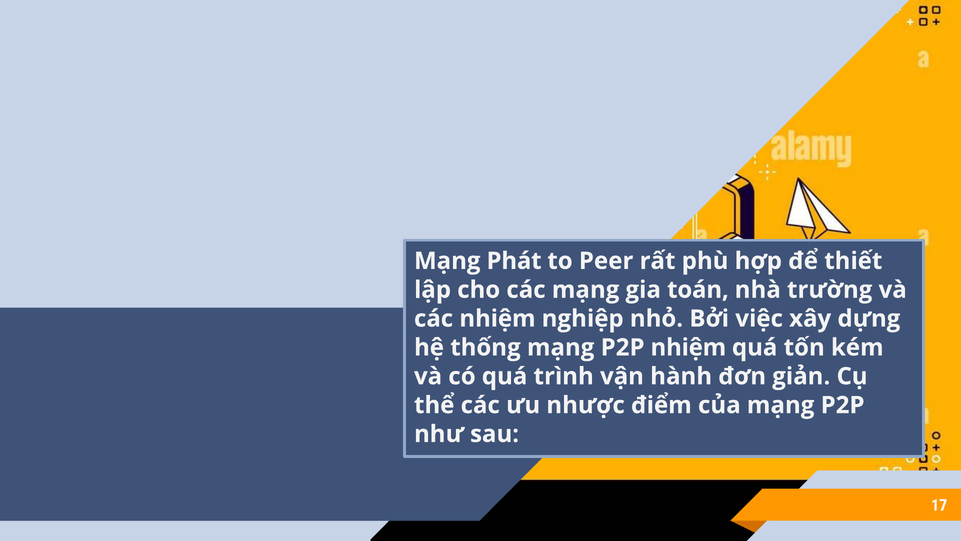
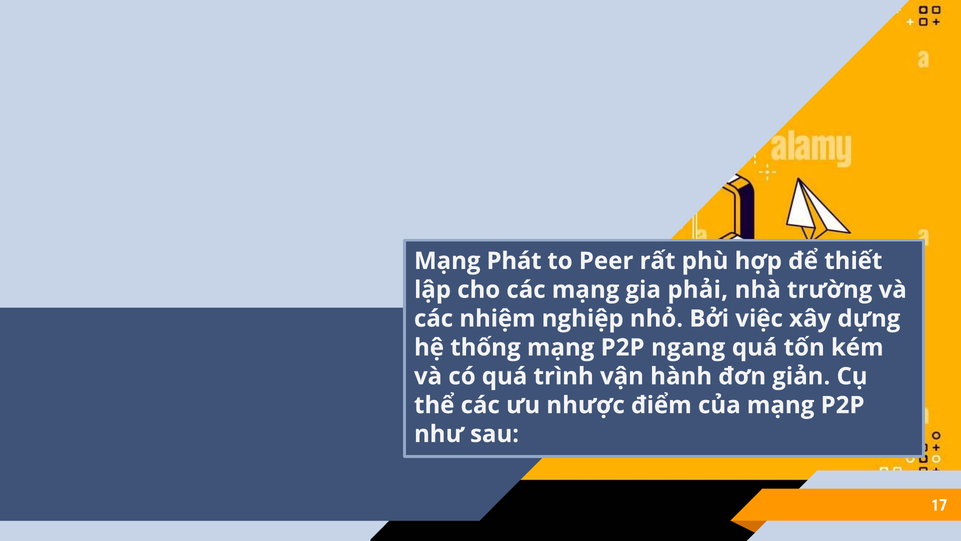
toán: toán -> phải (698, 290)
P2P nhiệm: nhiệm -> ngang (688, 347)
